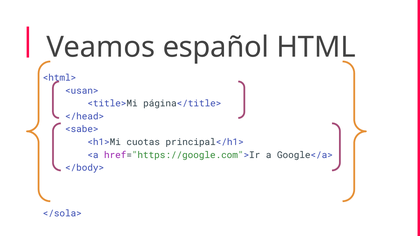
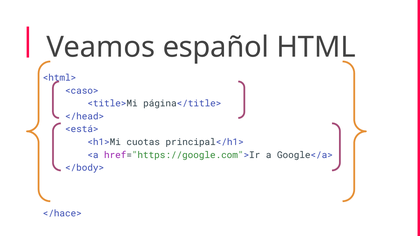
<usan>: <usan> -> <caso> (82, 91)
<sabe>: <sabe> -> <está> (82, 129)
</sola>: </sola> -> </hace> (62, 214)
